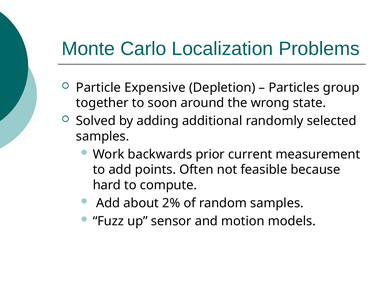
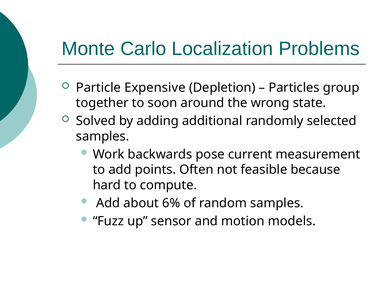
prior: prior -> pose (210, 154)
2%: 2% -> 6% (171, 203)
